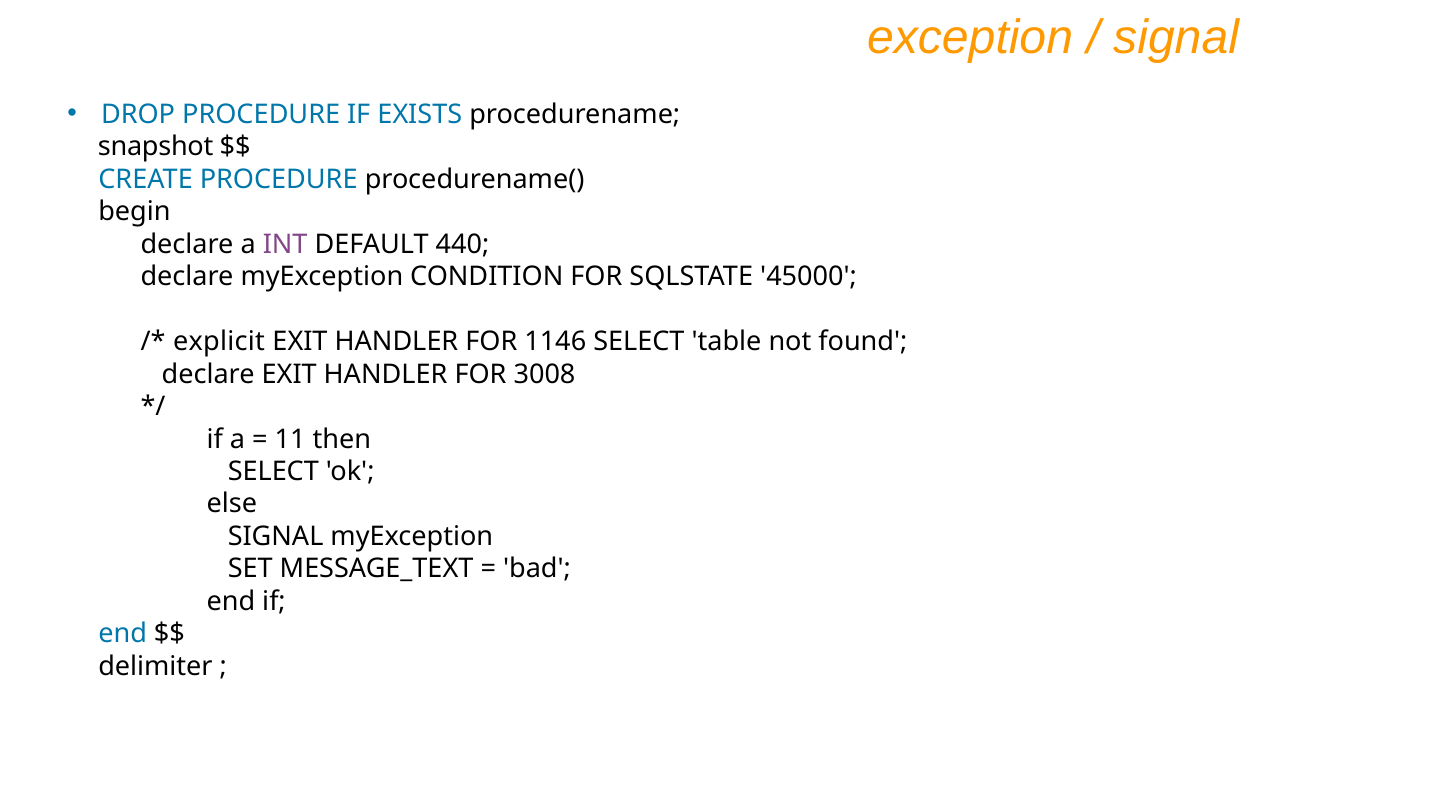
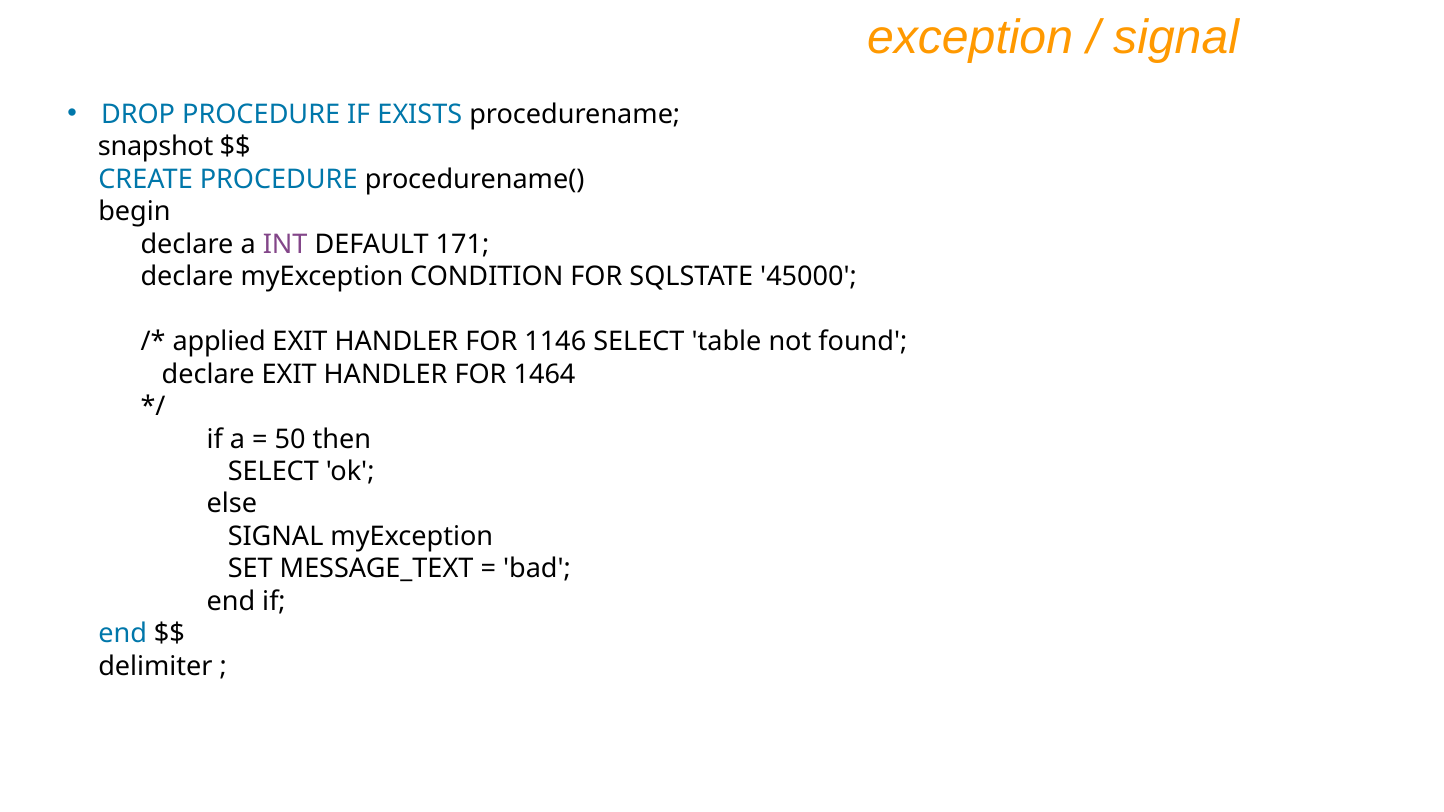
440: 440 -> 171 (463, 244)
explicit: explicit -> applied (219, 342)
3008: 3008 -> 1464 (545, 374)
11: 11 -> 50 (290, 439)
